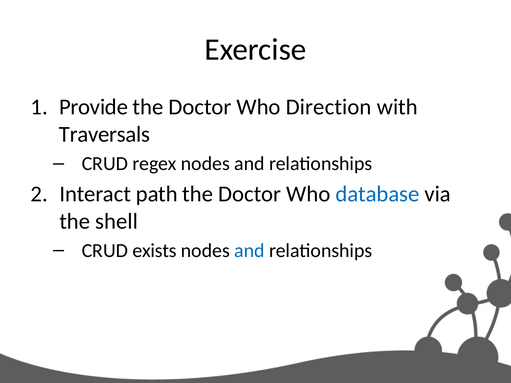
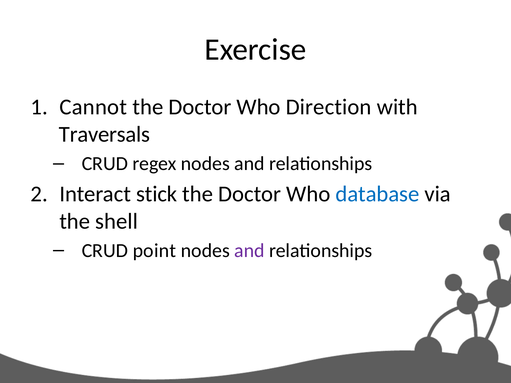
Provide: Provide -> Cannot (93, 107)
path: path -> stick (157, 194)
exists: exists -> point (154, 251)
and colour: blue -> purple (249, 251)
